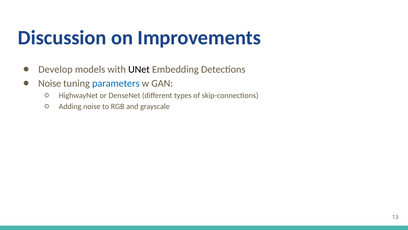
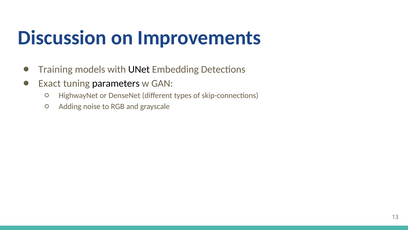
Develop: Develop -> Training (55, 69)
Noise: Noise -> Exact (50, 83)
parameters colour: blue -> black (116, 83)
